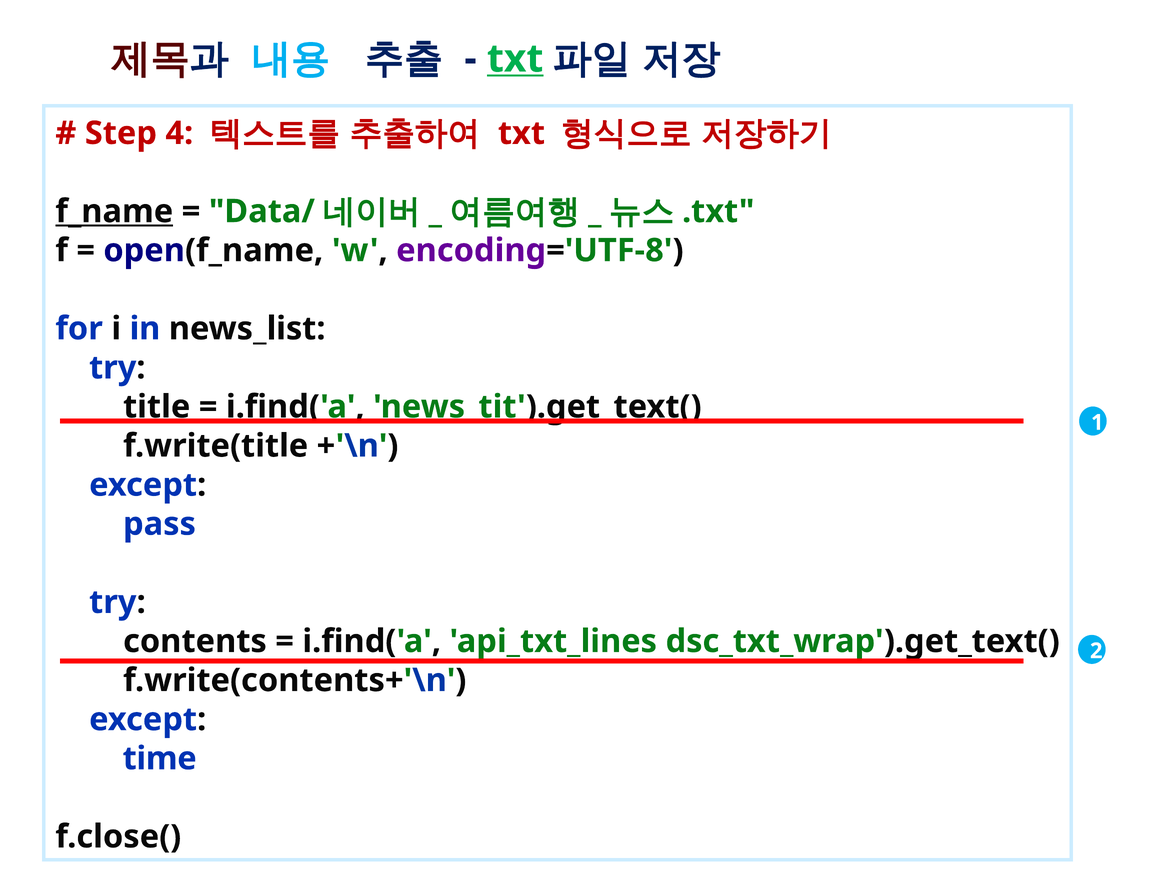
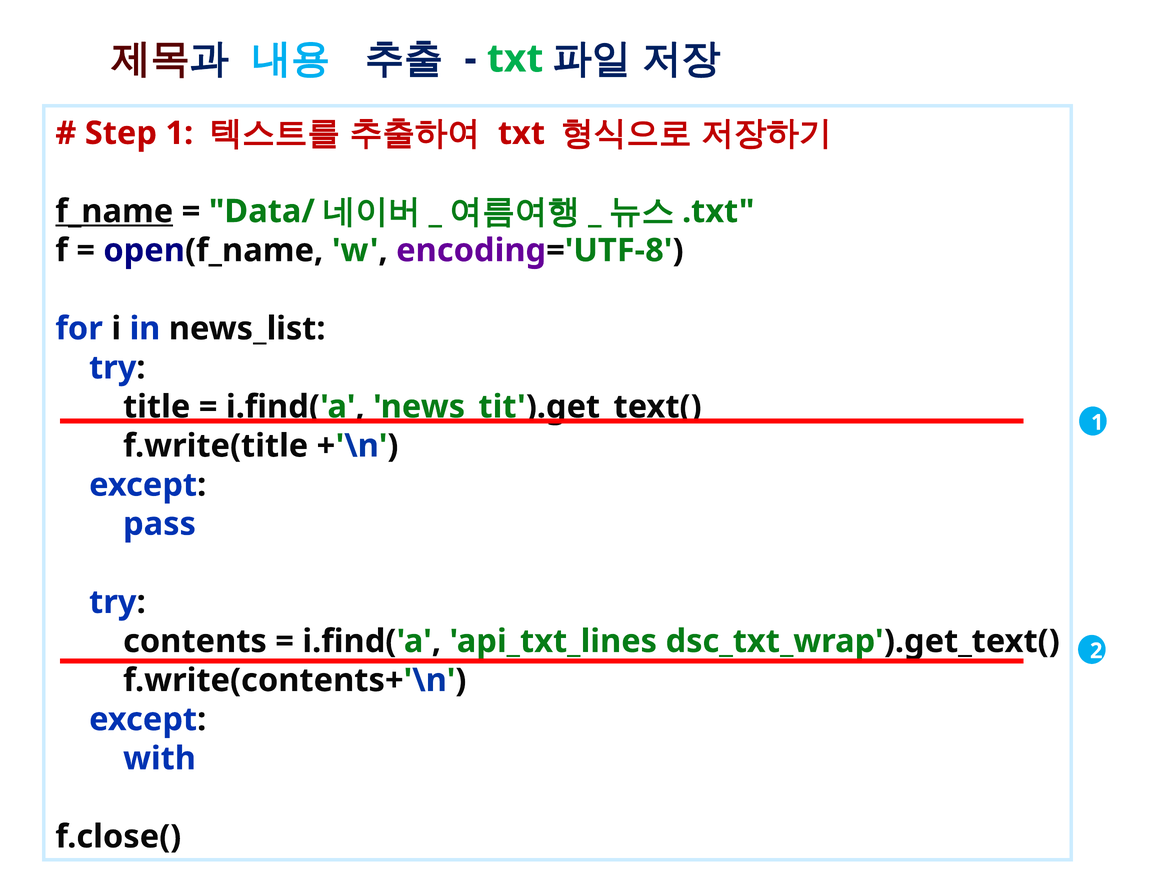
txt underline: present -> none (515, 59)
Step 4: 4 -> 1 (179, 133)
time: time -> with (160, 759)
